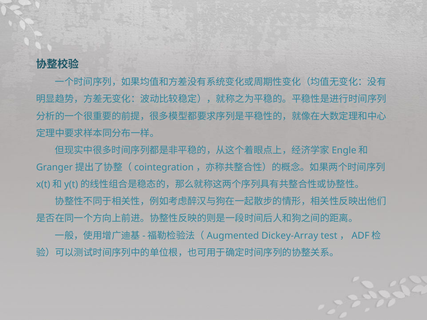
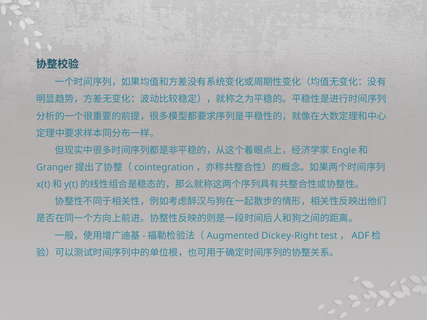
Dickey-Array: Dickey-Array -> Dickey-Right (290, 236)
